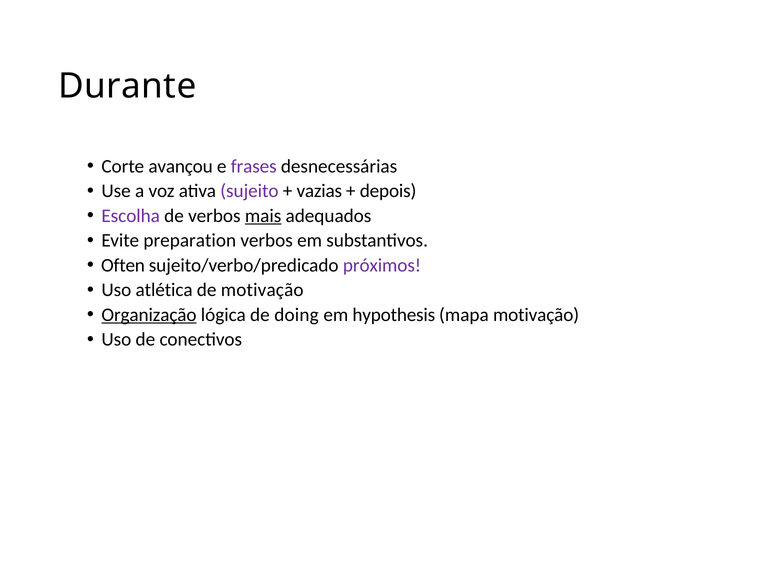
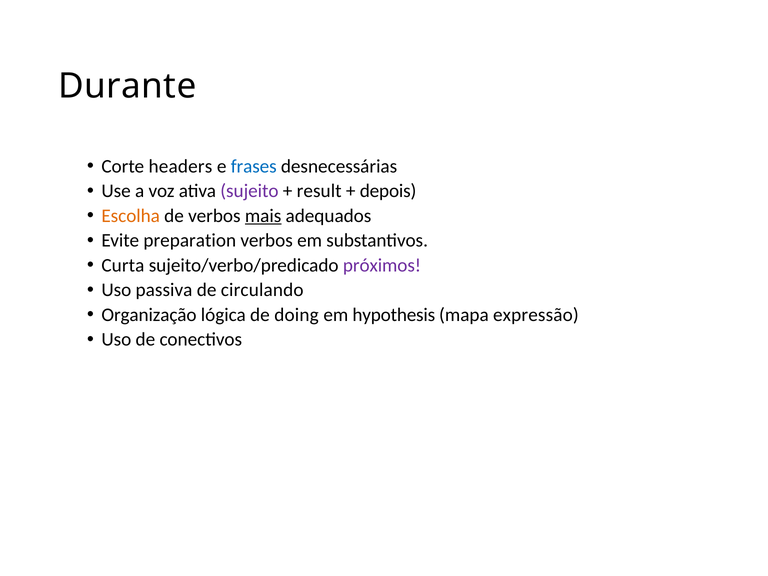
avançou: avançou -> headers (180, 166)
frases colour: purple -> blue (254, 166)
vazias: vazias -> result (319, 191)
Escolha colour: purple -> orange (131, 216)
Often: Often -> Curta (123, 265)
atlética: atlética -> passiva (164, 290)
de motivação: motivação -> circulando (262, 290)
Organização underline: present -> none (149, 315)
mapa motivação: motivação -> expressão (536, 315)
